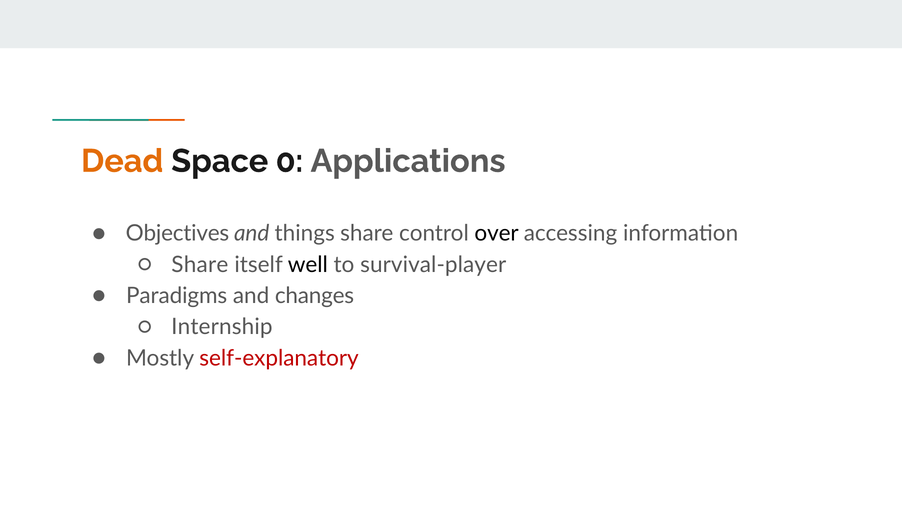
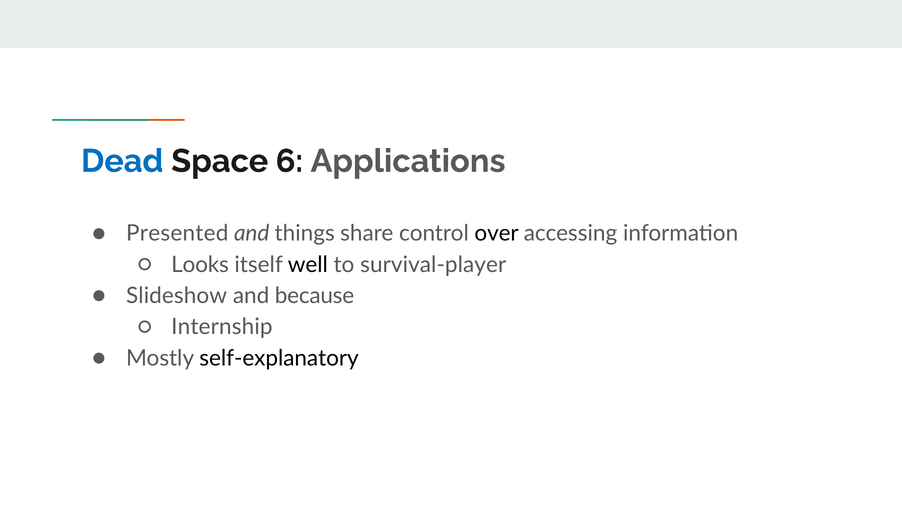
Dead colour: orange -> blue (122, 161)
0: 0 -> 6 (289, 161)
Objectives: Objectives -> Presented (177, 233)
Share: Share -> Looks (200, 264)
Paradigms: Paradigms -> Slideshow (177, 295)
changes: changes -> because (315, 295)
self-explanatory colour: red -> black (279, 358)
